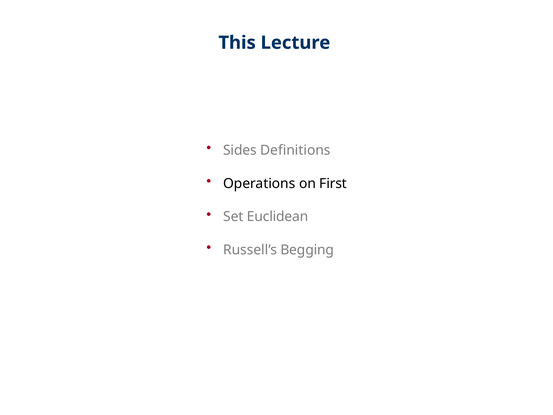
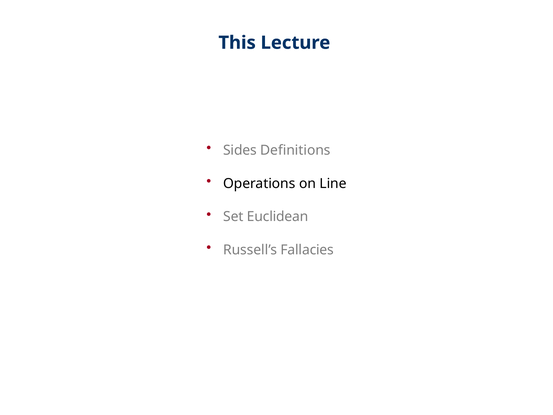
First: First -> Line (333, 183)
Begging: Begging -> Fallacies (307, 250)
